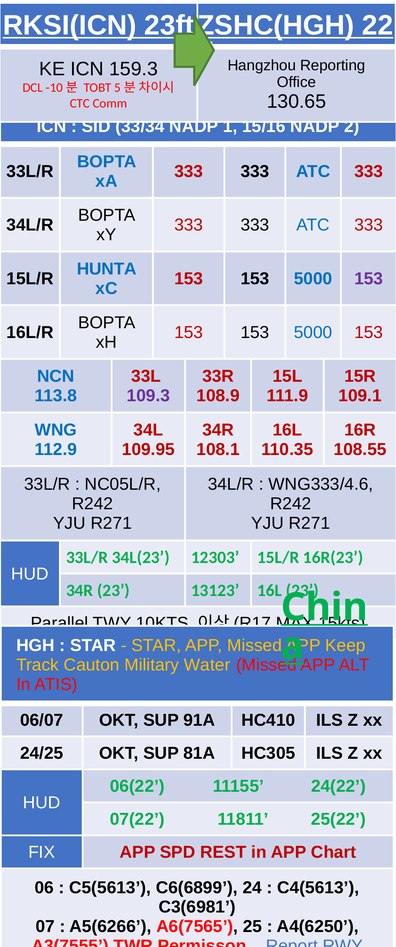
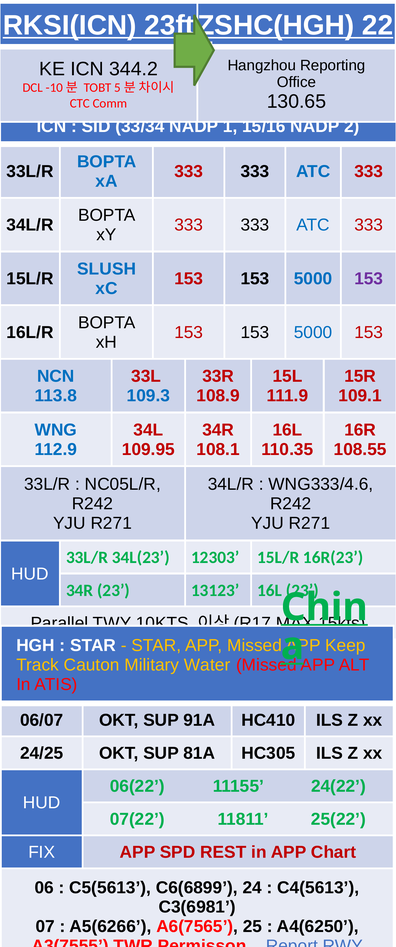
159.3: 159.3 -> 344.2 (133, 69)
HUNTA: HUNTA -> SLUSH (107, 269)
109.3 colour: purple -> blue (148, 396)
